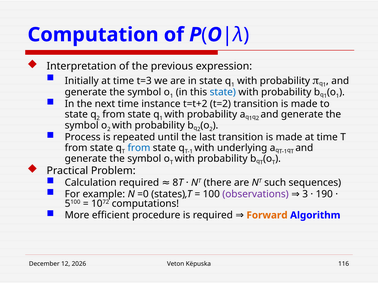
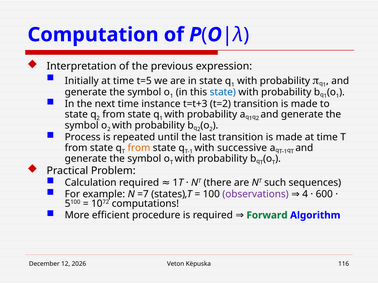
t=3: t=3 -> t=5 (144, 81)
t=t+2: t=t+2 -> t=t+3 (195, 104)
from colour: blue -> orange (139, 148)
underlying: underlying -> successive (242, 148)
required 8: 8 -> 1 (175, 183)
=0: =0 -> =7 (143, 194)
3: 3 -> 4 (305, 194)
190: 190 -> 600 (324, 194)
Forward colour: orange -> green (267, 216)
